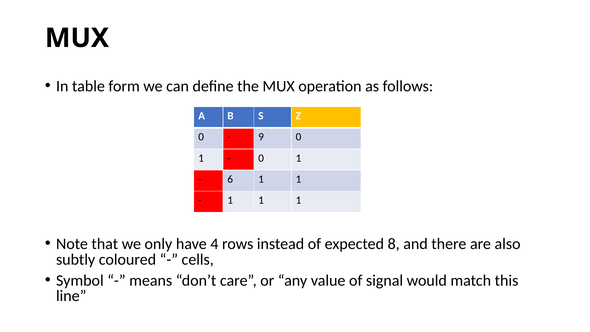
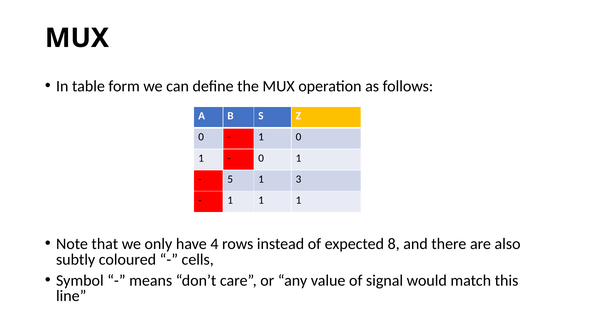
9: 9 -> 1 (261, 137)
6: 6 -> 5 (230, 179)
1: 1 -> 3 (298, 179)
